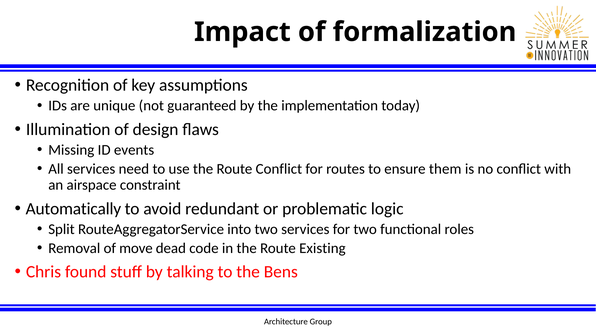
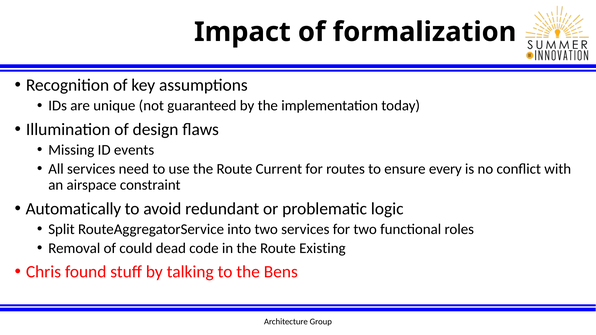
Route Conflict: Conflict -> Current (279, 169)
them: them -> every (445, 169)
move: move -> could (136, 248)
